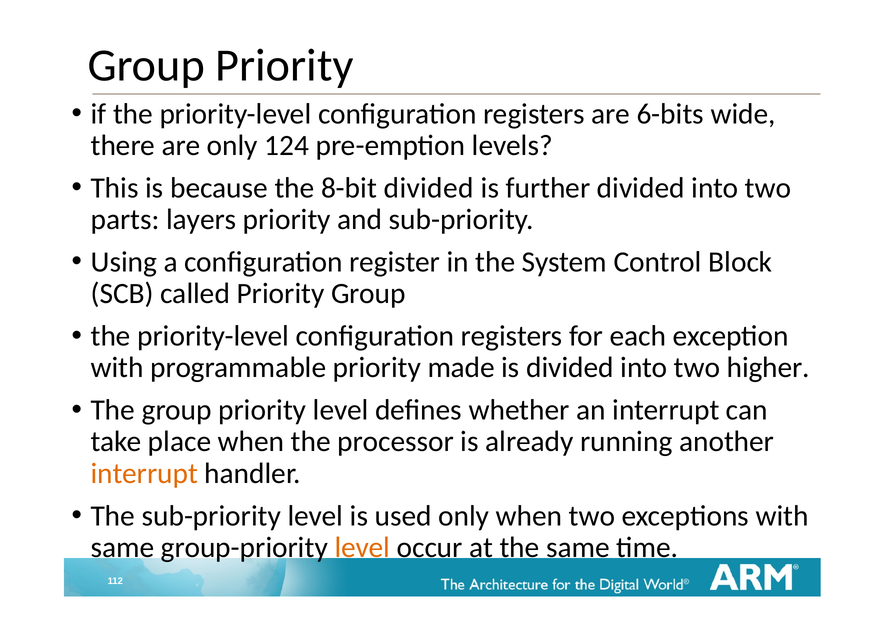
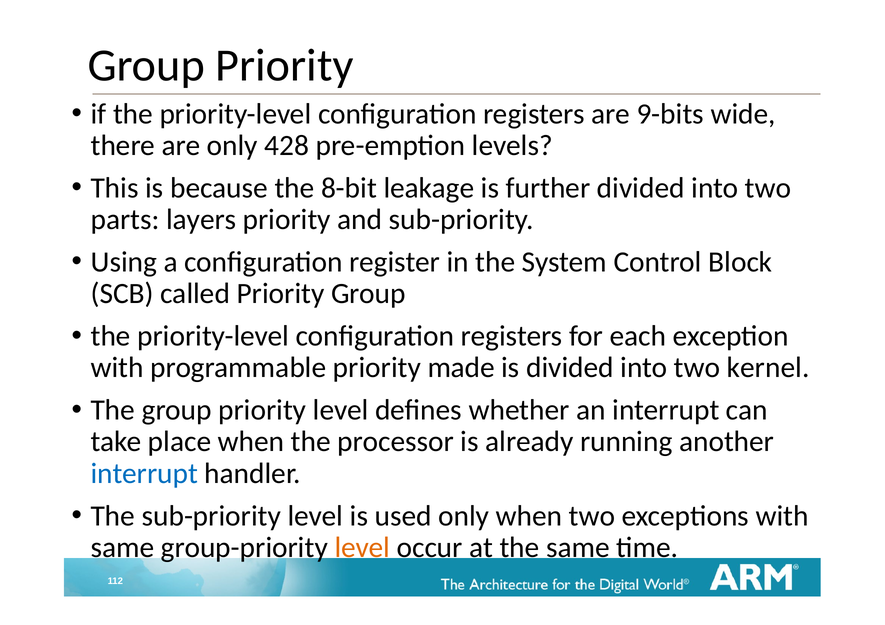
6-bits: 6-bits -> 9-bits (670, 114)
124: 124 -> 428 (287, 146)
8-bit divided: divided -> leakage (429, 188)
higher: higher -> kernel (768, 368)
interrupt colour: orange -> blue (144, 474)
